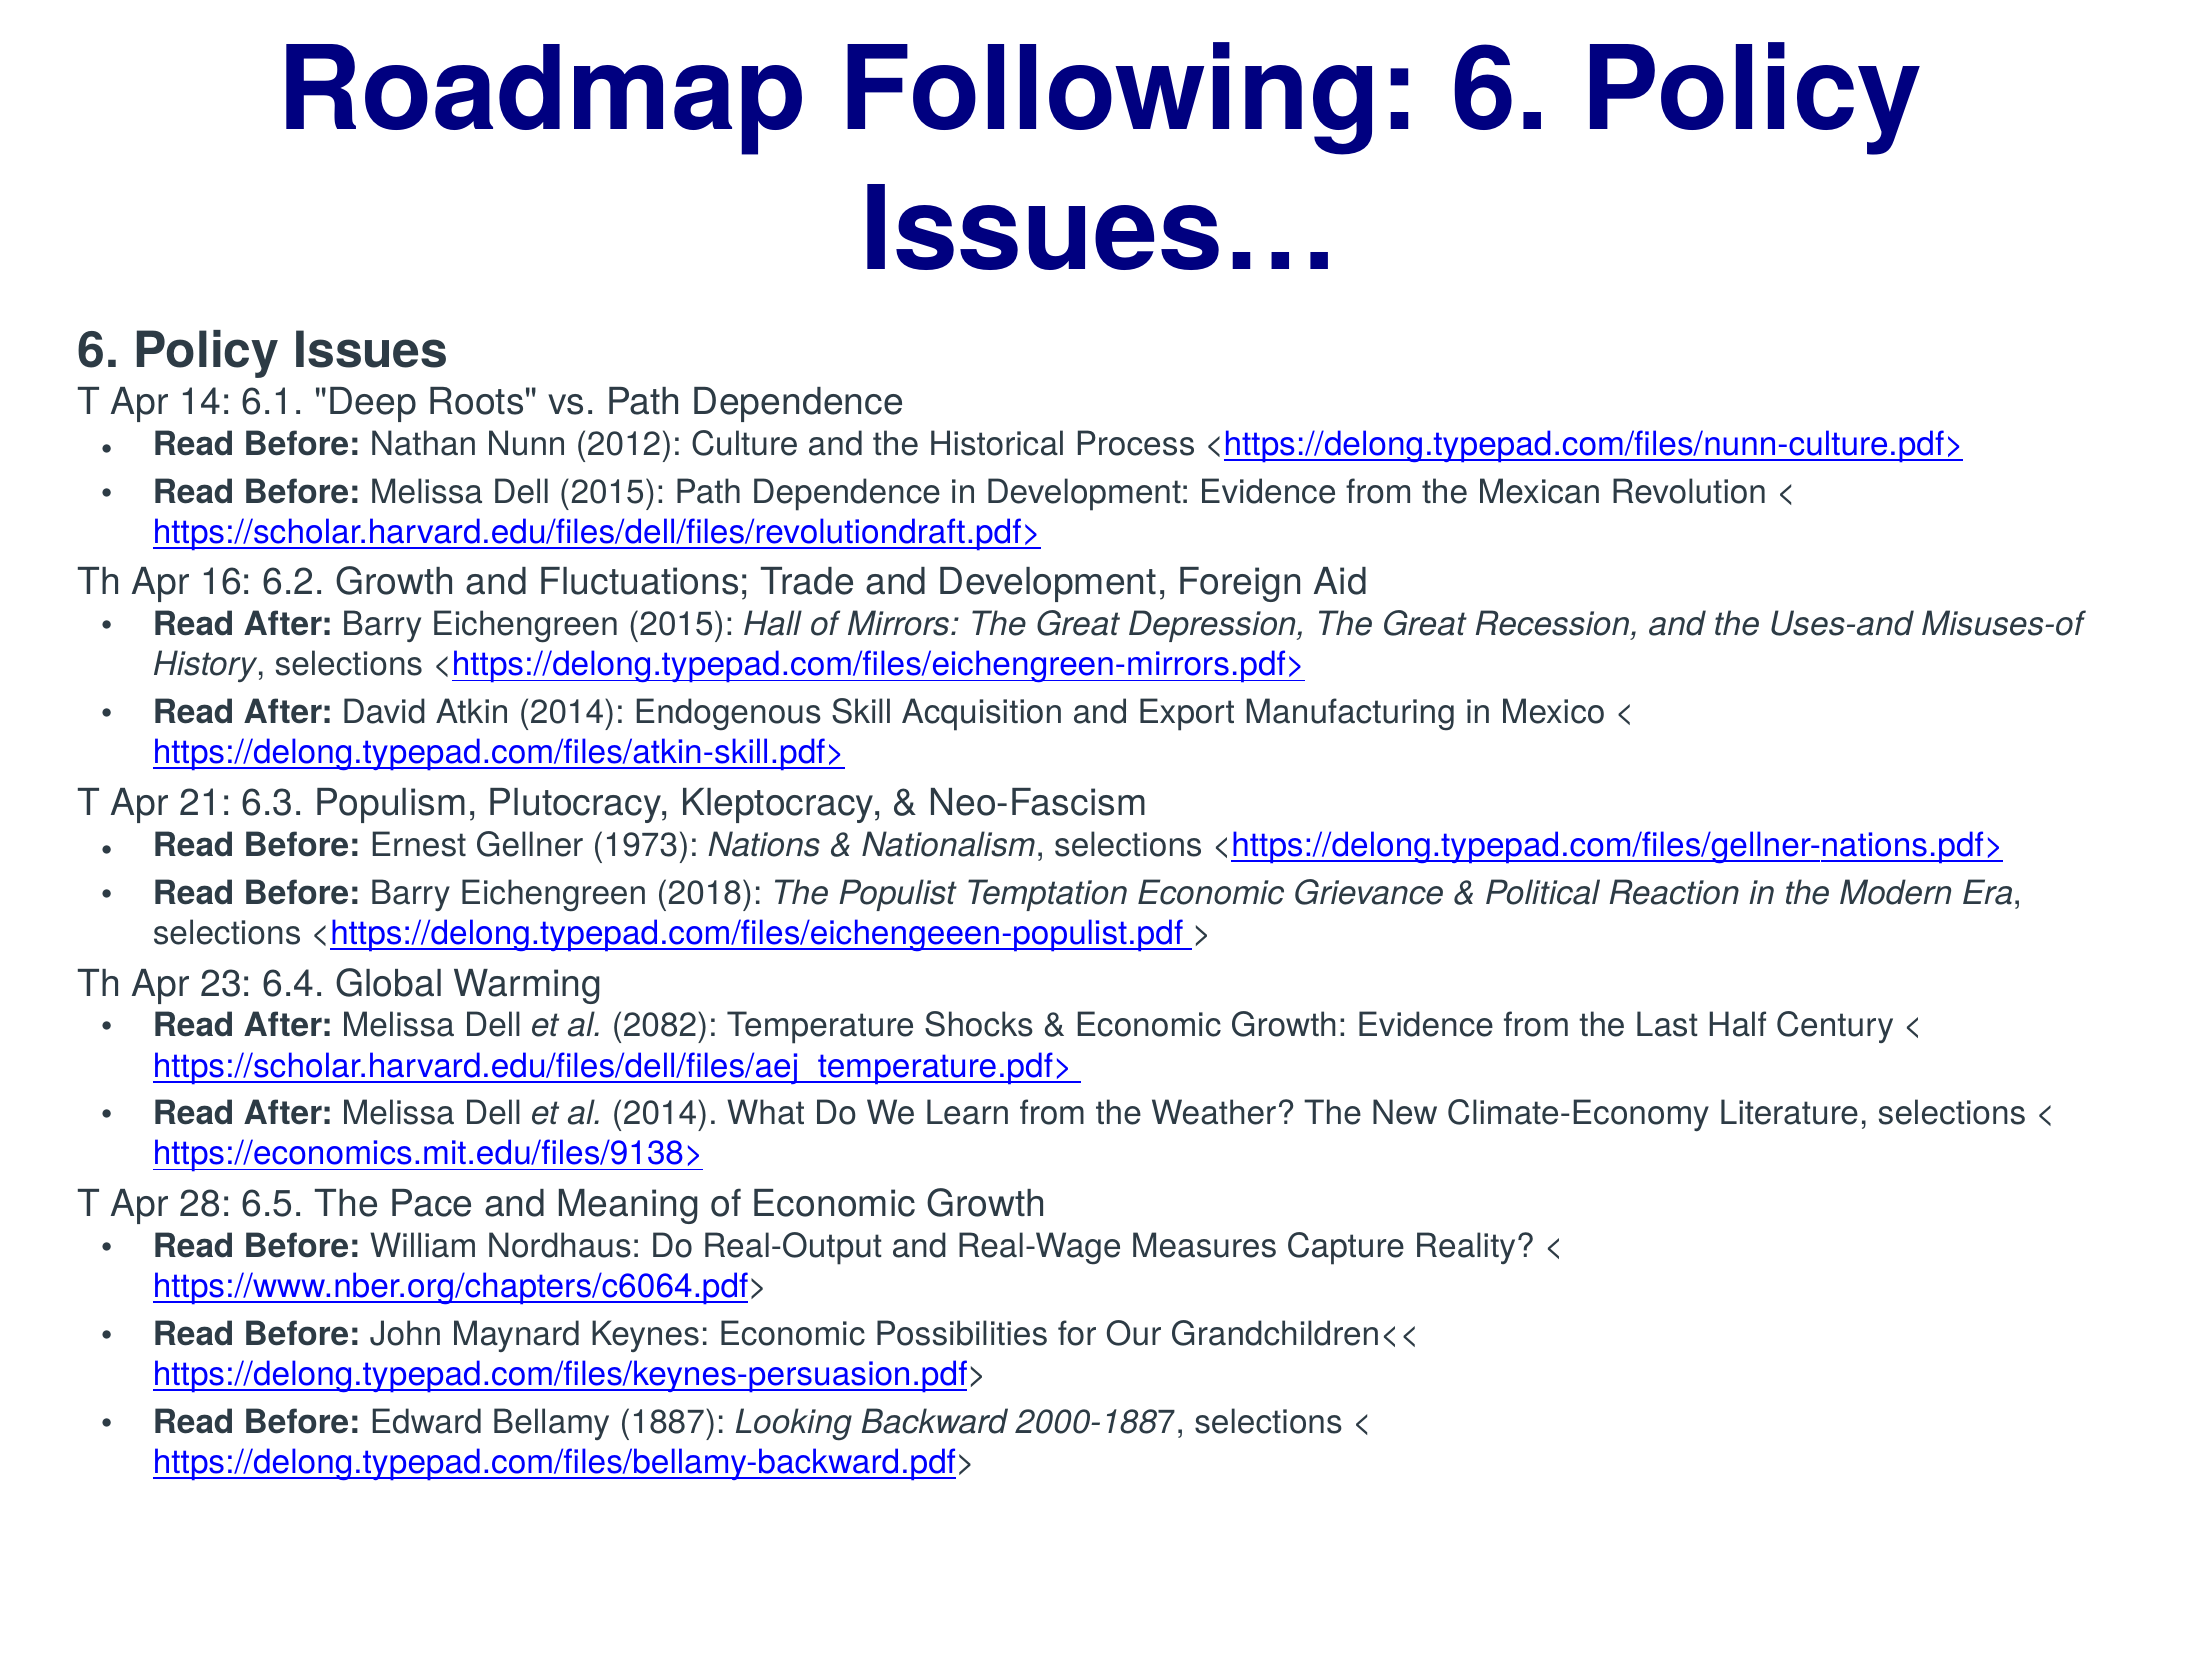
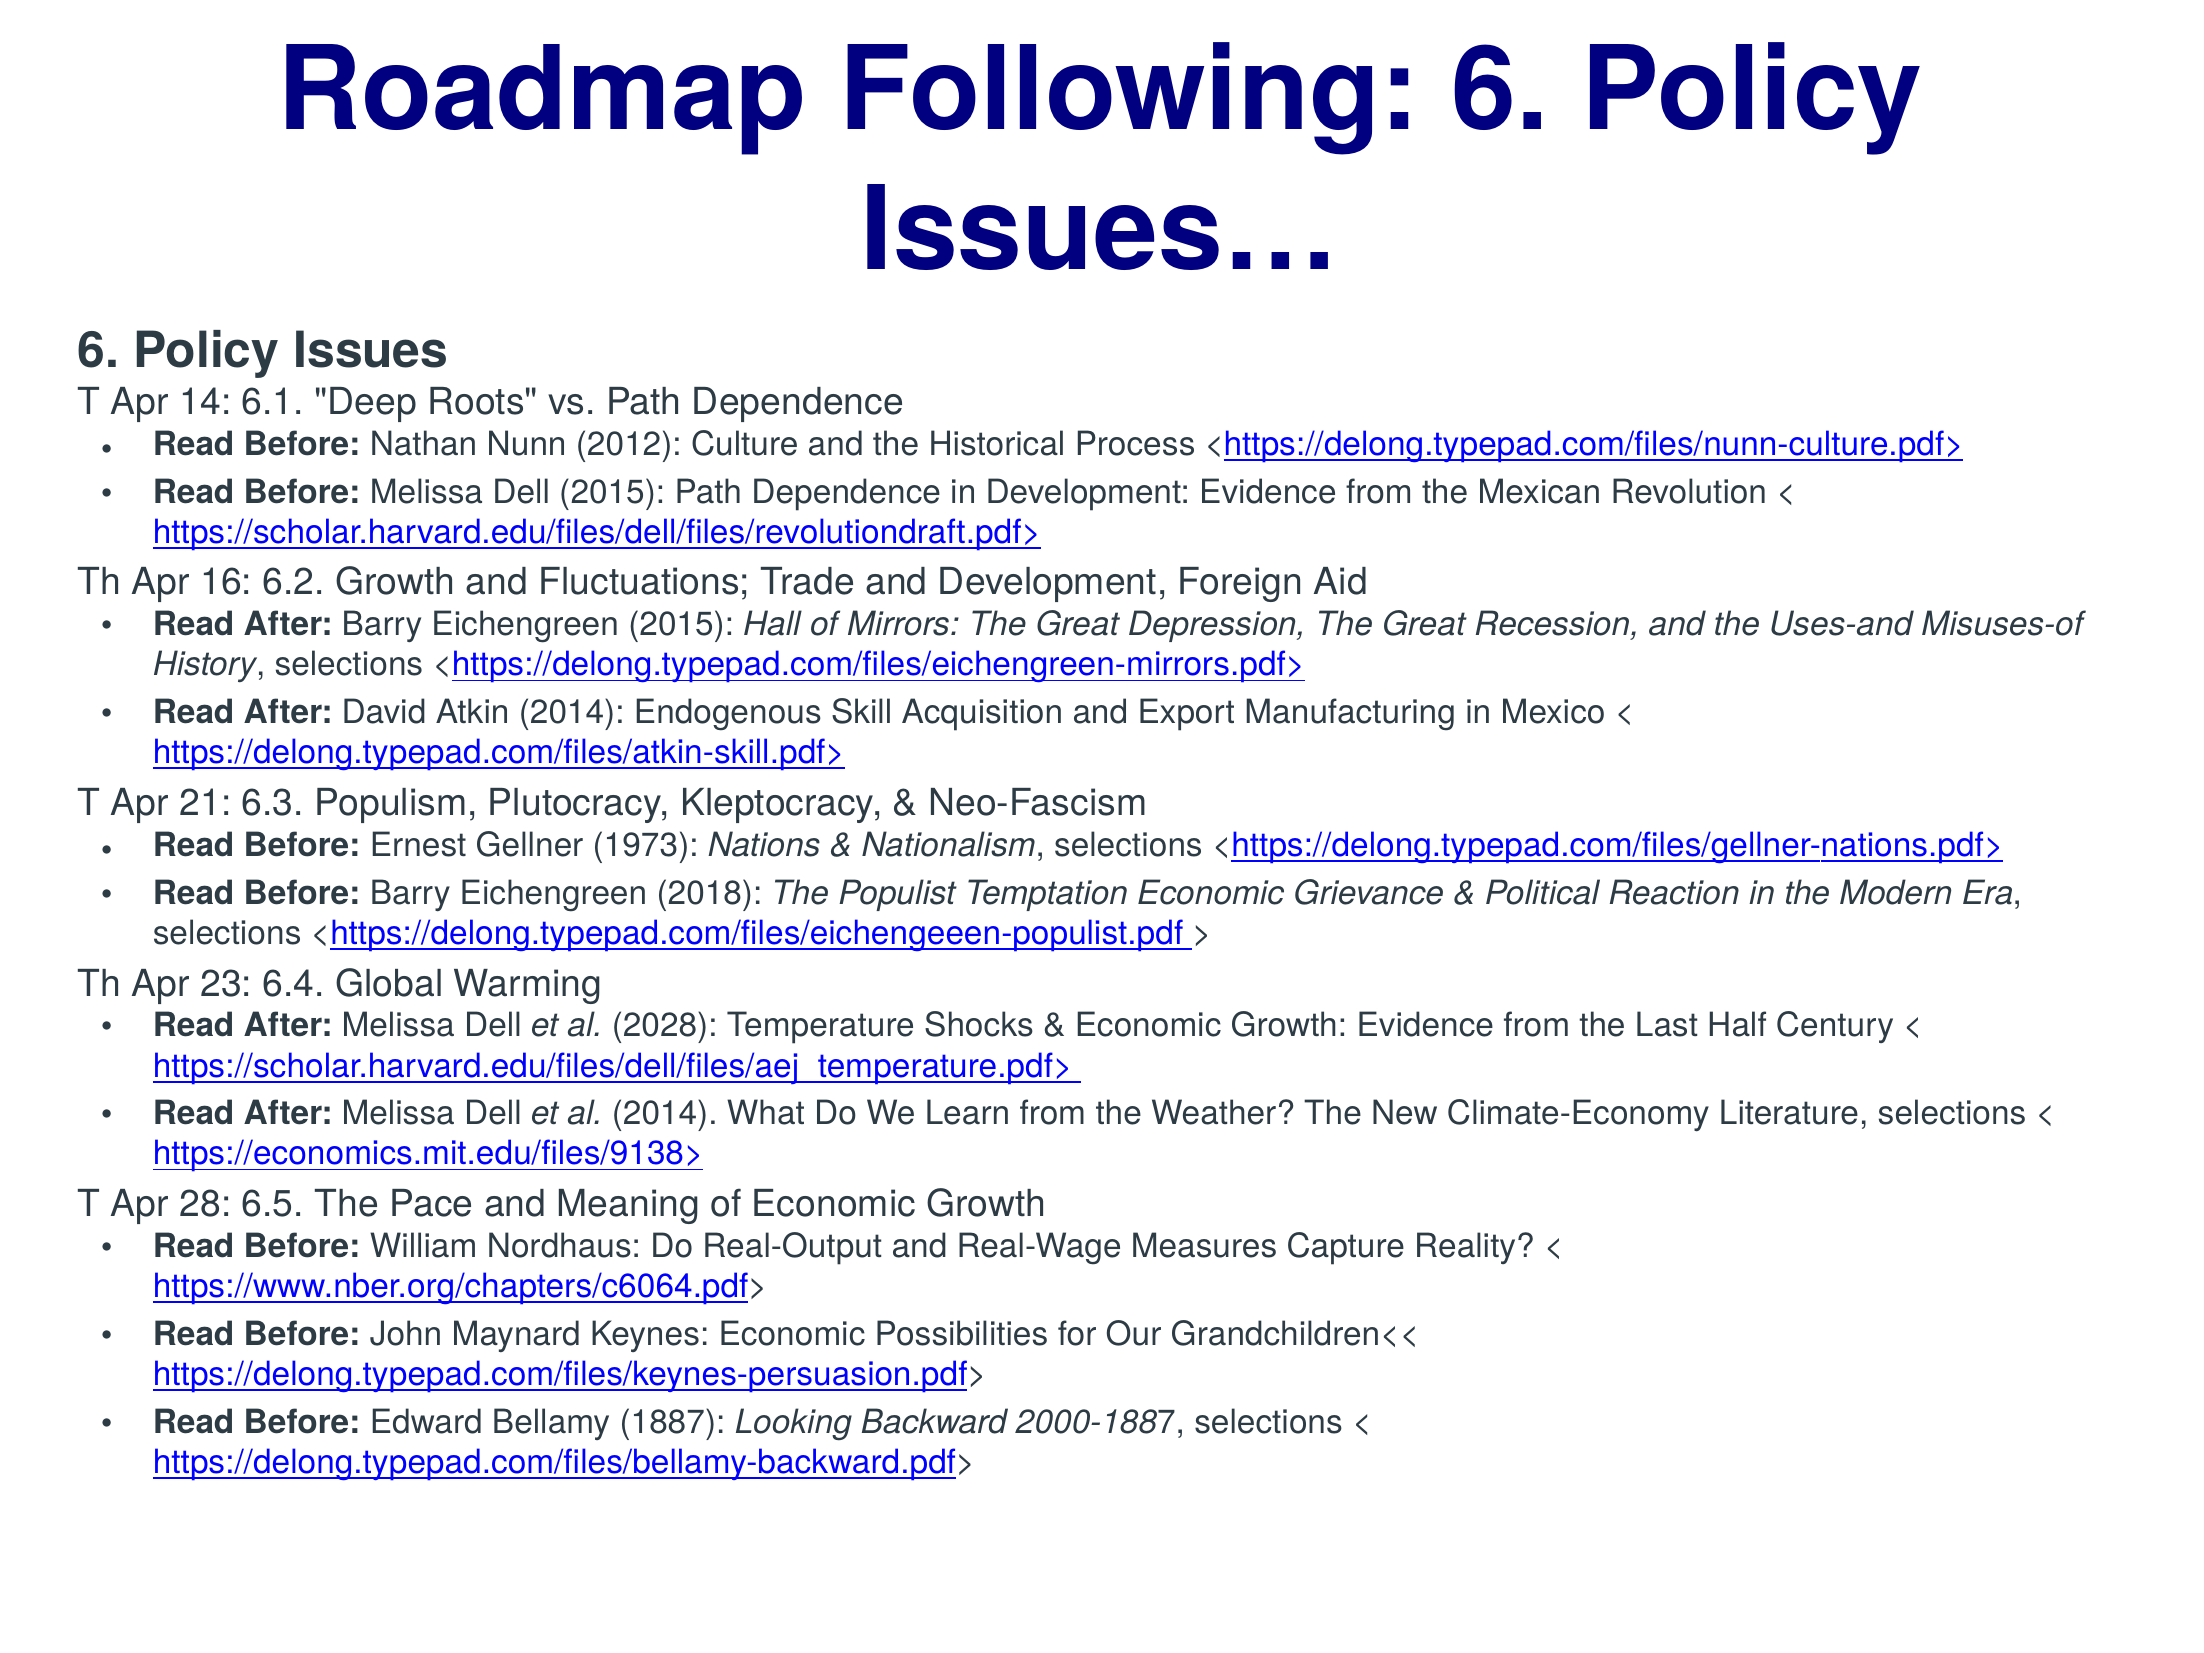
2082: 2082 -> 2028 (665, 1026)
